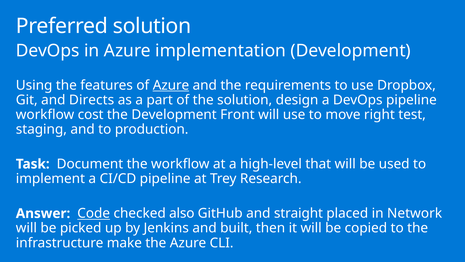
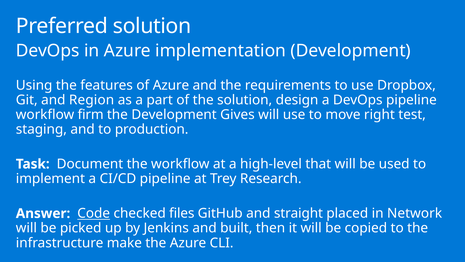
Azure underline: present -> none (171, 85)
Directs: Directs -> Region (92, 100)
cost: cost -> firm (91, 114)
Front: Front -> Gives (237, 114)
also: also -> files (182, 213)
